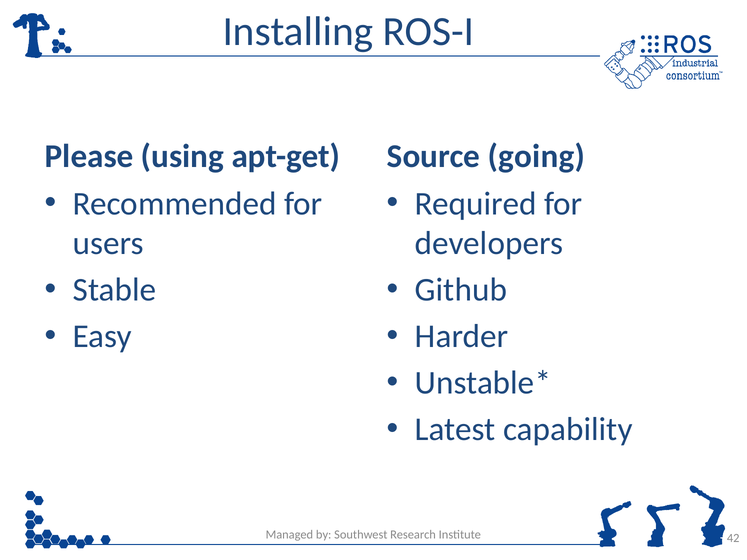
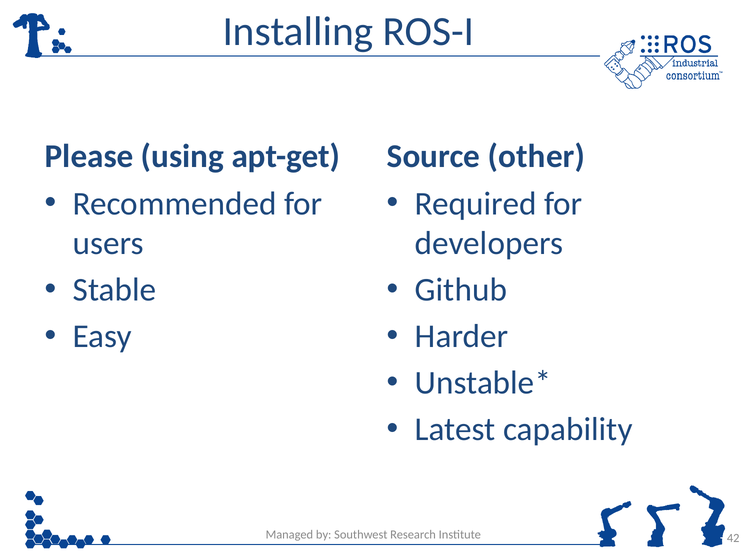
going: going -> other (536, 156)
